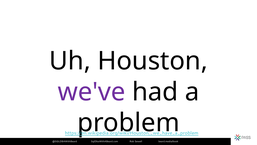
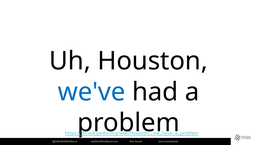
we've colour: purple -> blue (92, 92)
